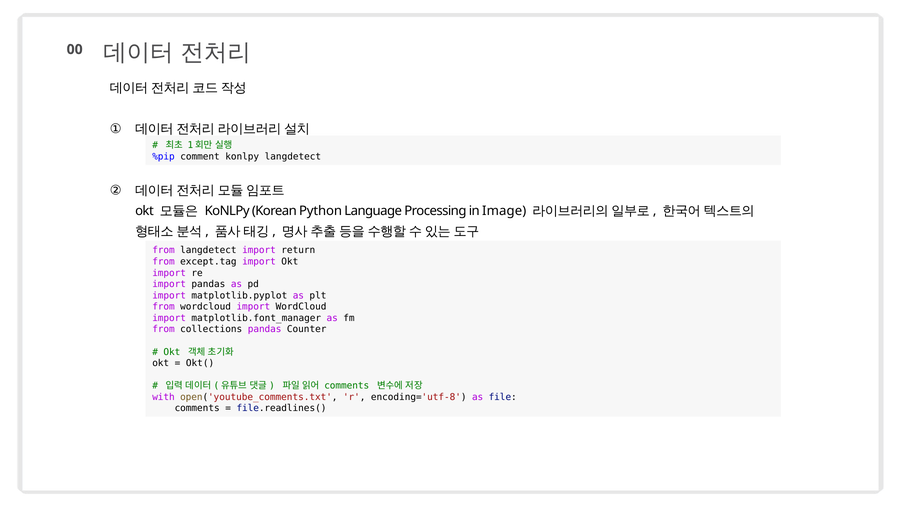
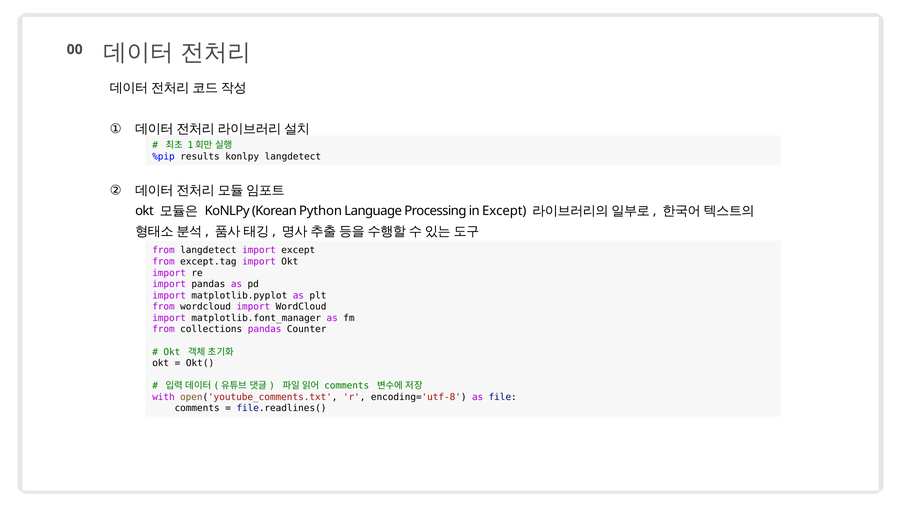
comment: comment -> results (200, 156)
in Image: Image -> Except (504, 211)
import return: return -> except (298, 250)
